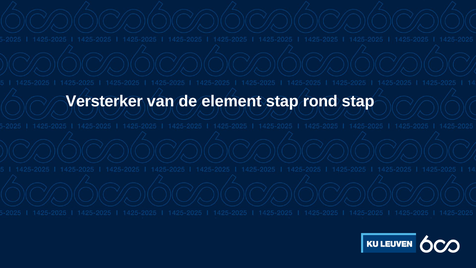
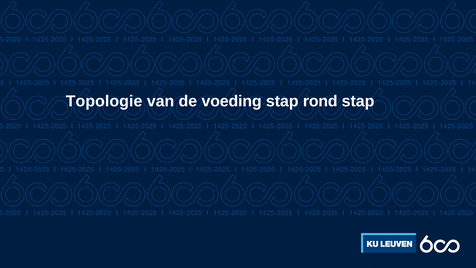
Versterker: Versterker -> Topologie (104, 101)
element: element -> voeding (232, 101)
